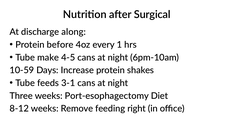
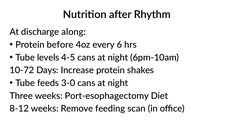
Surgical: Surgical -> Rhythm (152, 14)
1: 1 -> 6 (119, 45)
make: make -> levels (48, 57)
10-59: 10-59 -> 10-72 (22, 70)
3-1: 3-1 -> 3-0 (68, 83)
right: right -> scan (136, 108)
